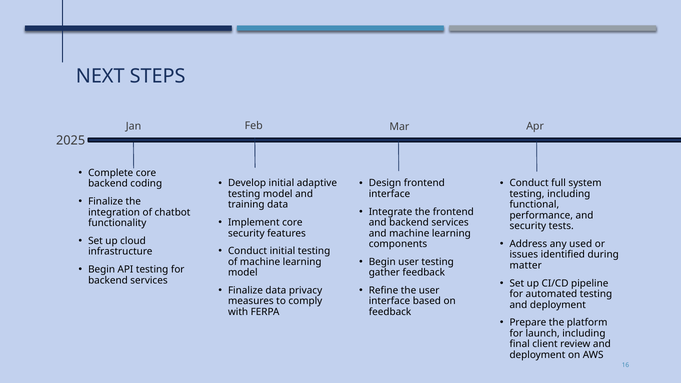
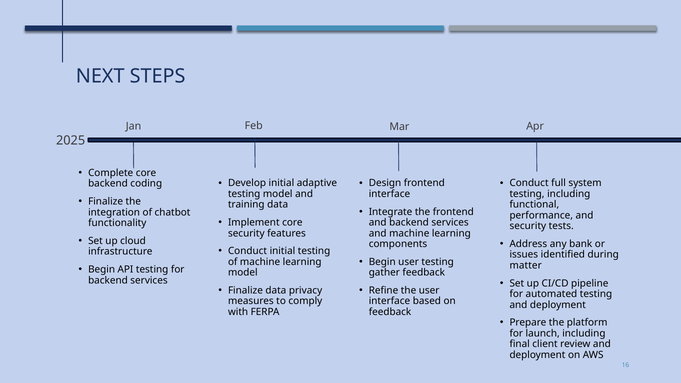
used: used -> bank (581, 244)
